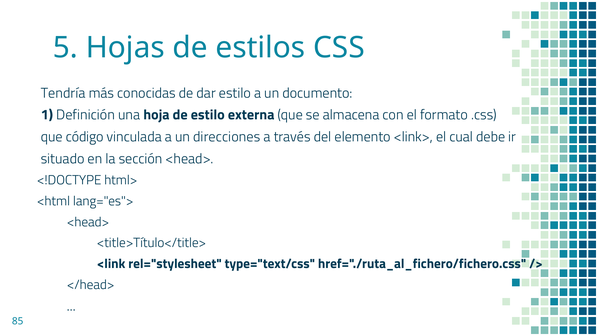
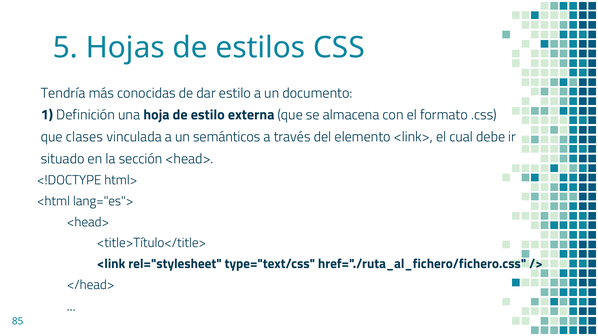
código: código -> clases (85, 137)
direcciones: direcciones -> semánticos (227, 137)
